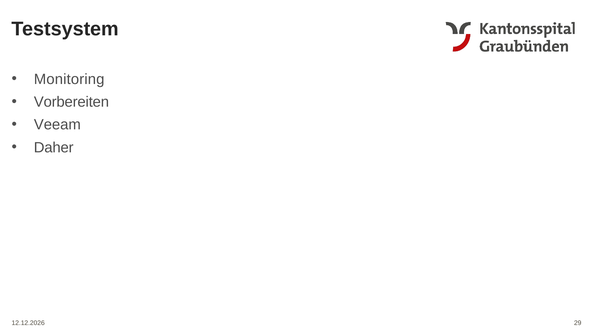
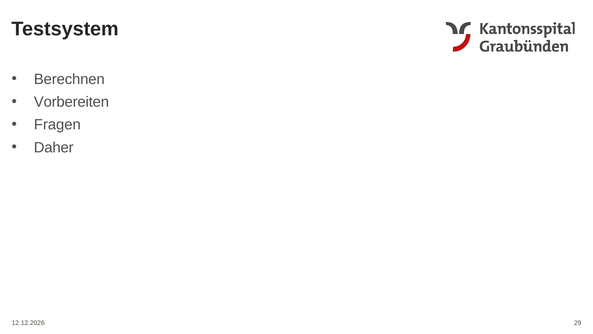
Monitoring: Monitoring -> Berechnen (69, 79)
Veeam: Veeam -> Fragen (57, 125)
